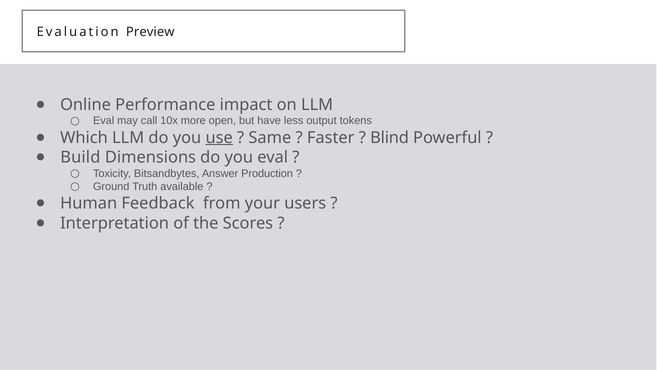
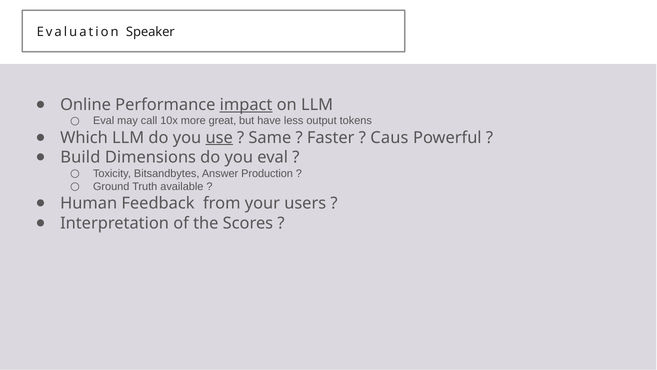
Preview: Preview -> Speaker (150, 32)
impact underline: none -> present (246, 105)
open: open -> great (222, 121)
Blind: Blind -> Caus (389, 137)
